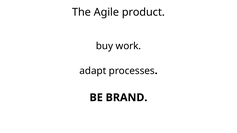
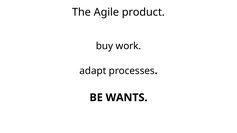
BRAND: BRAND -> WANTS (127, 98)
